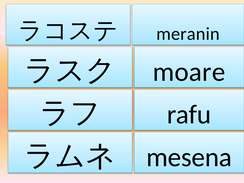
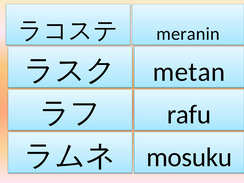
moare: moare -> metan (189, 72)
mesena: mesena -> mosuku (189, 157)
